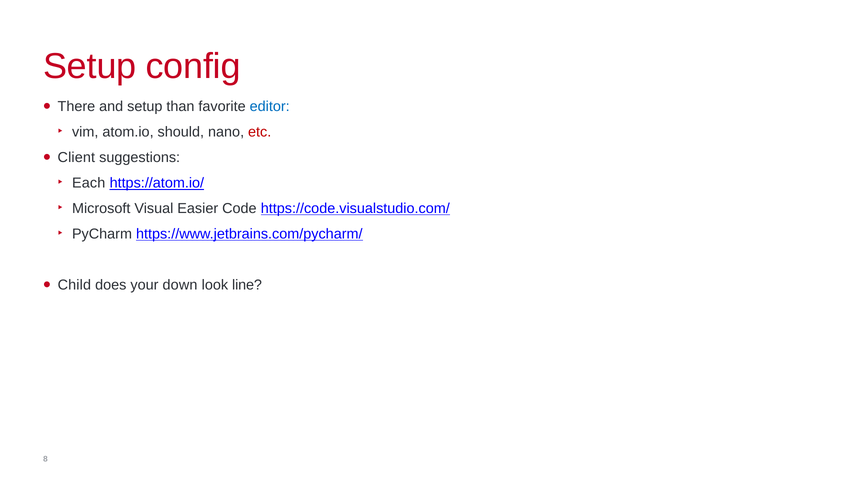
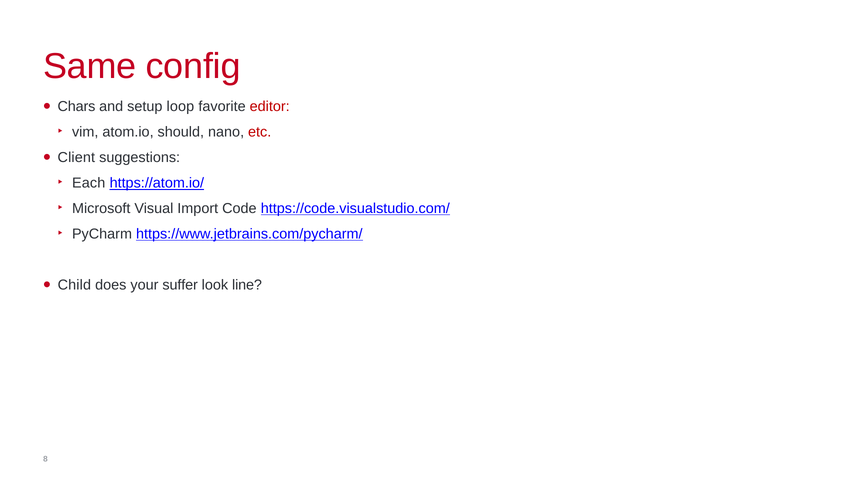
Setup: Setup -> Same (90, 66)
There: There -> Chars (76, 107)
than: than -> loop (180, 107)
editor colour: blue -> red (270, 107)
Easier: Easier -> Import (198, 209)
down: down -> suffer (180, 285)
